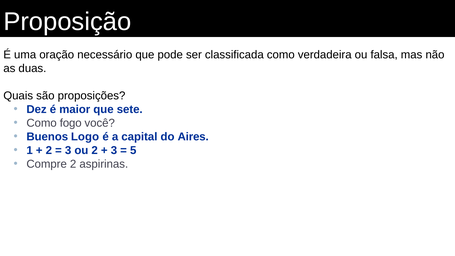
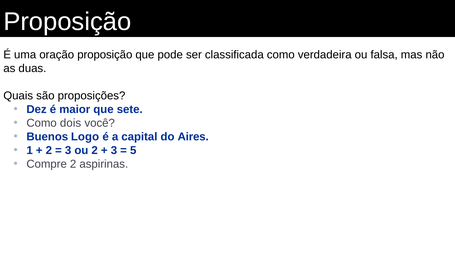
oração necessário: necessário -> proposição (105, 55)
fogo: fogo -> dois (71, 123)
